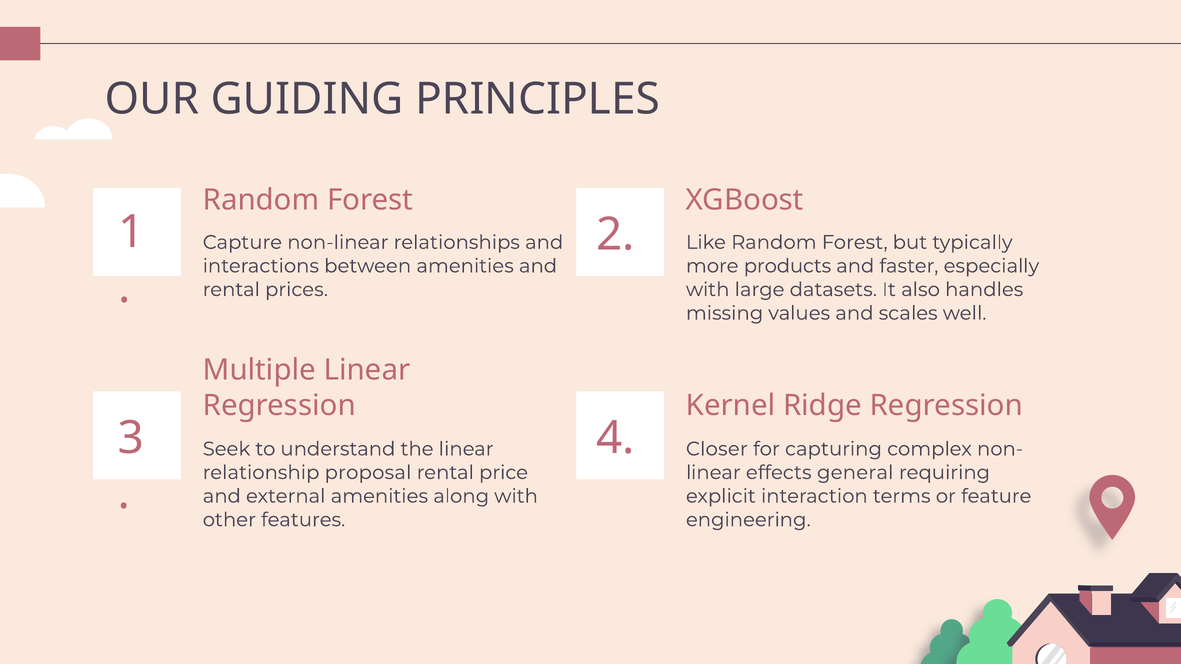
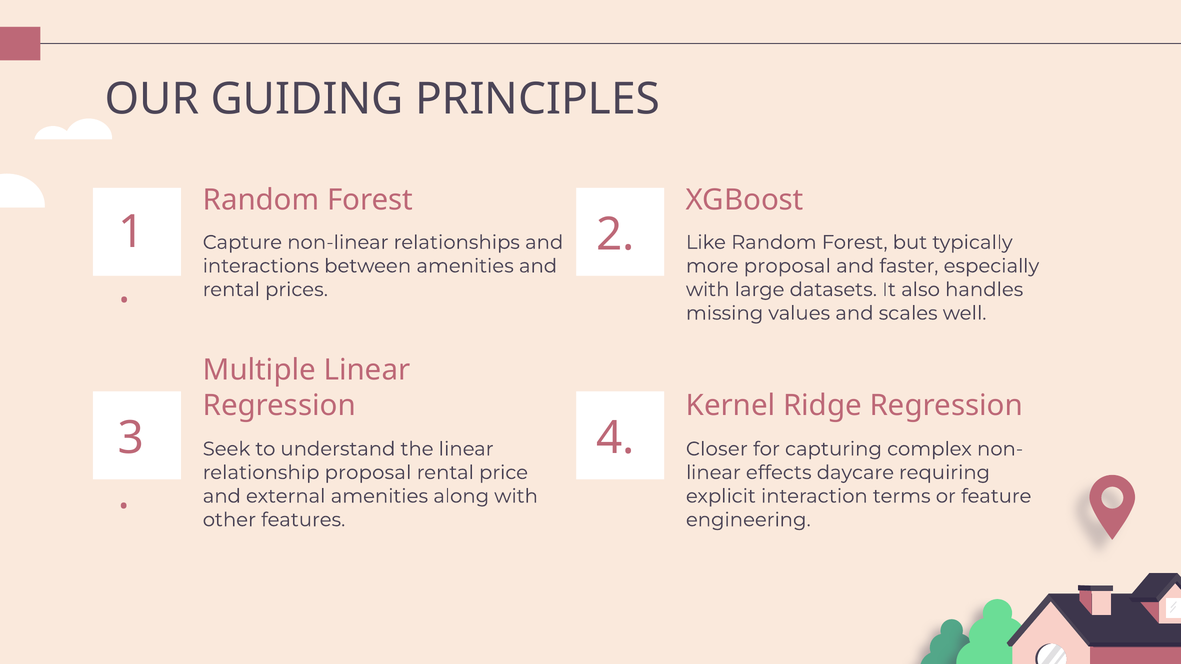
more products: products -> proposal (787, 266)
general: general -> daycare (855, 473)
